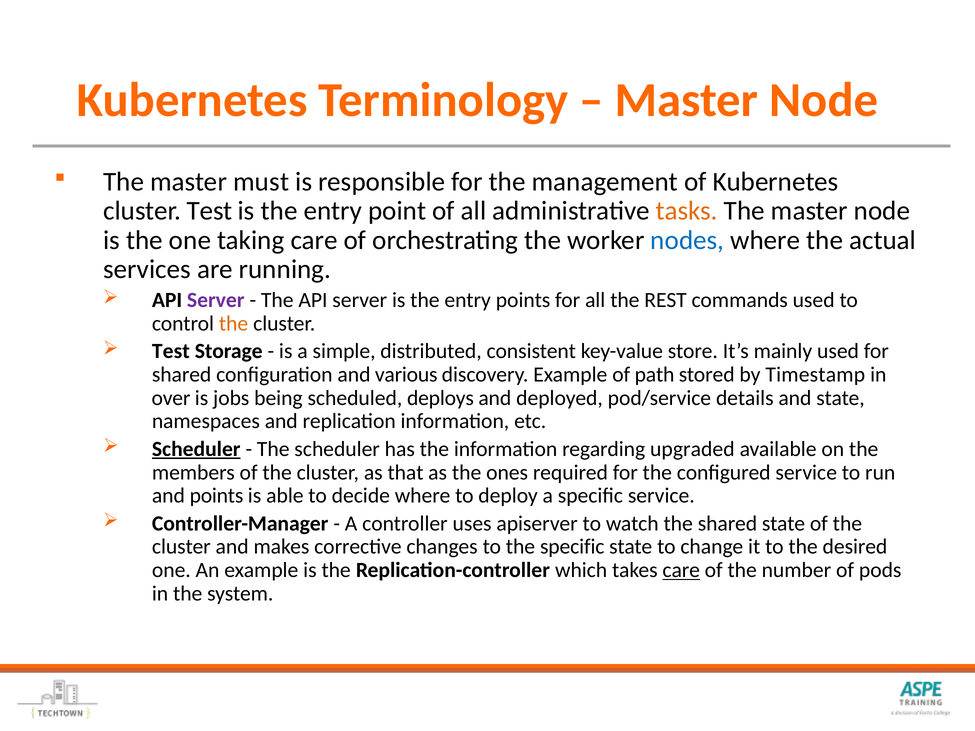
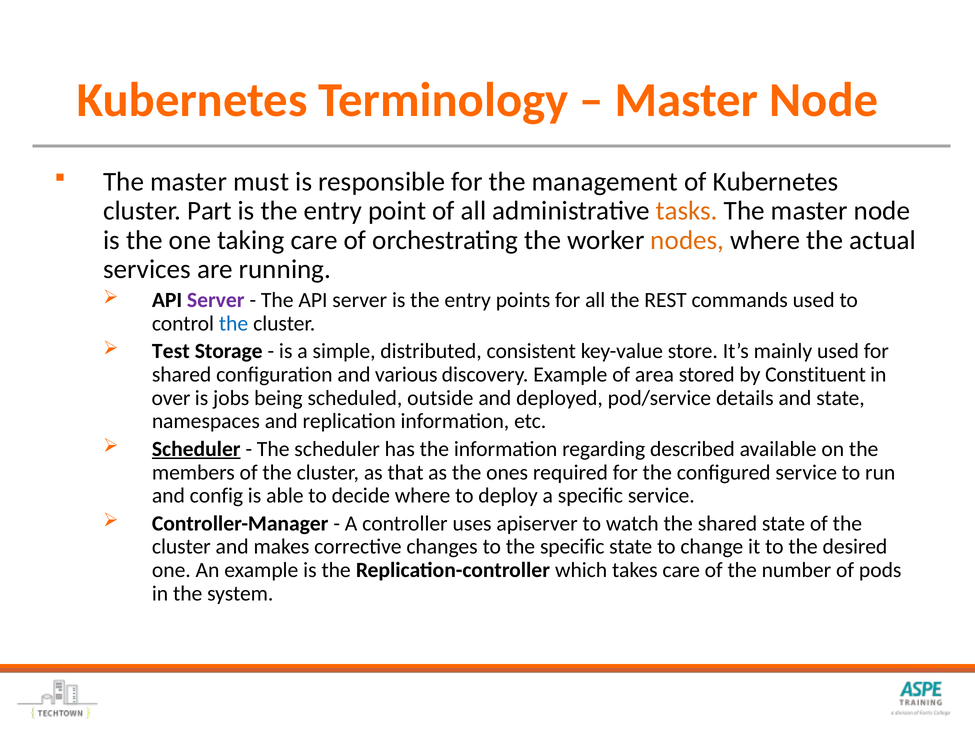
cluster Test: Test -> Part (210, 211)
nodes colour: blue -> orange (687, 240)
the colour: orange -> blue (234, 324)
path: path -> area (654, 375)
Timestamp: Timestamp -> Constituent (816, 375)
deploys: deploys -> outside (440, 398)
upgraded: upgraded -> described (692, 449)
and points: points -> config (216, 496)
care underline: present -> none (681, 570)
